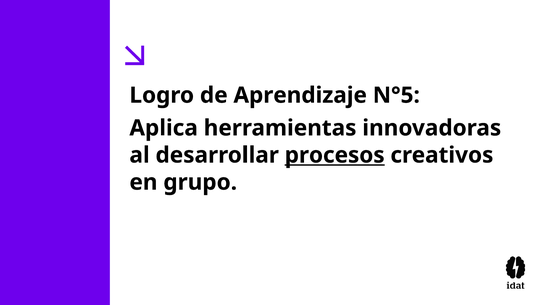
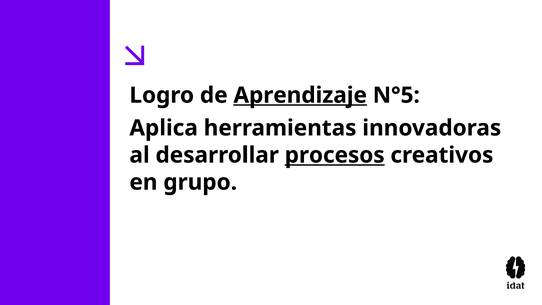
Aprendizaje underline: none -> present (300, 95)
